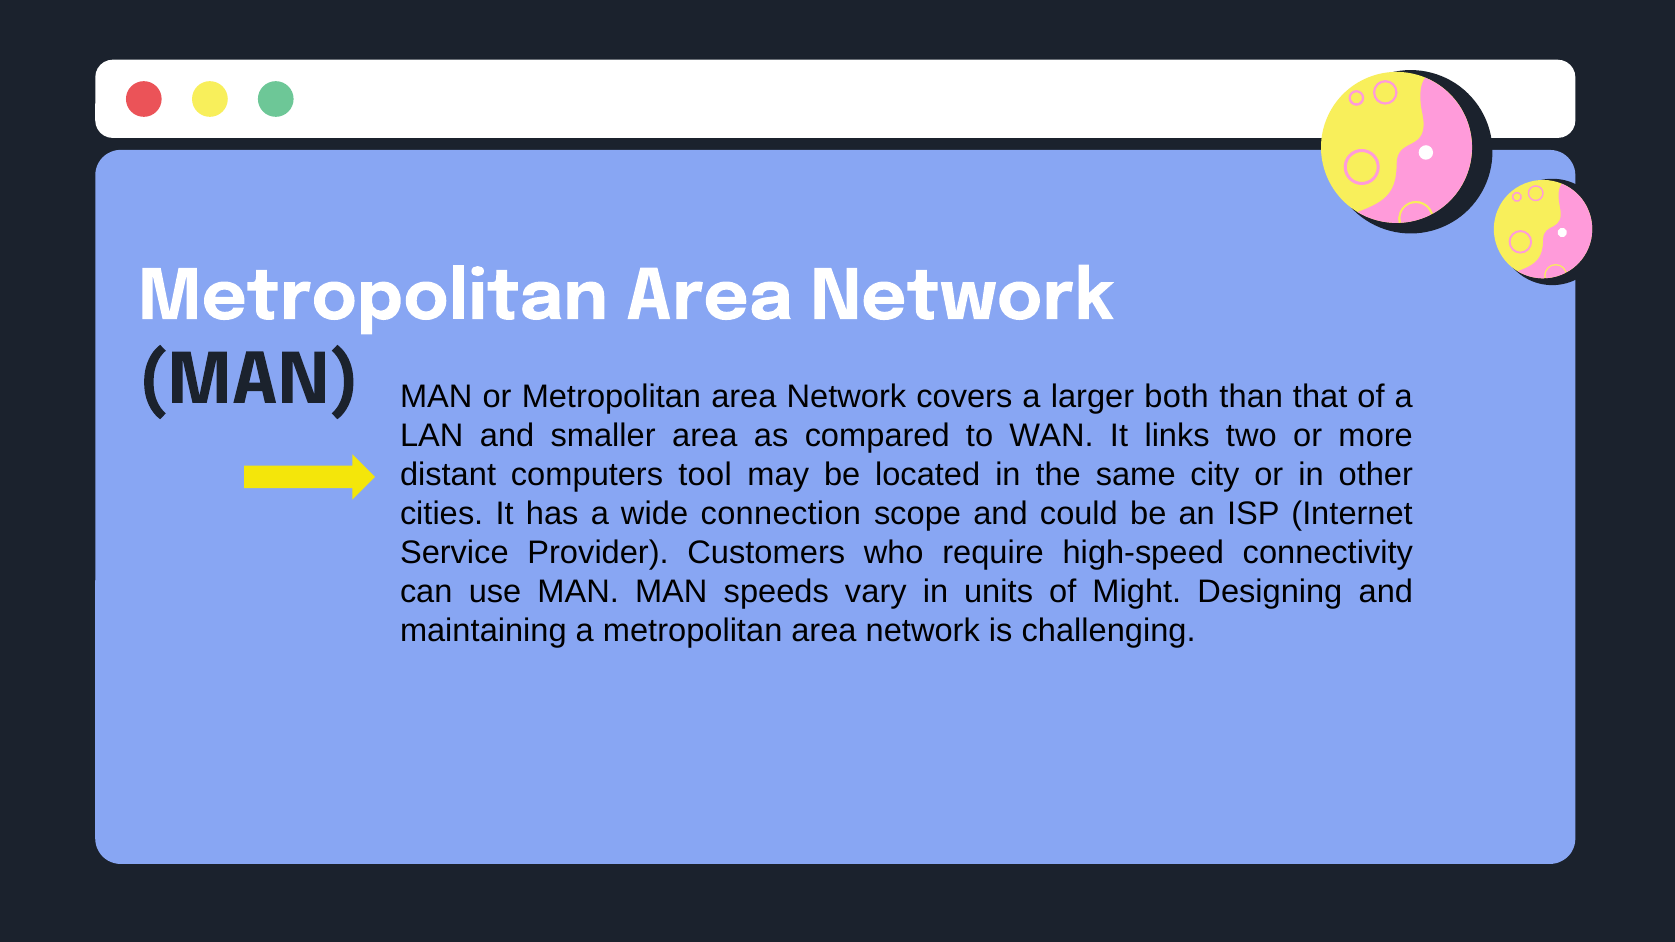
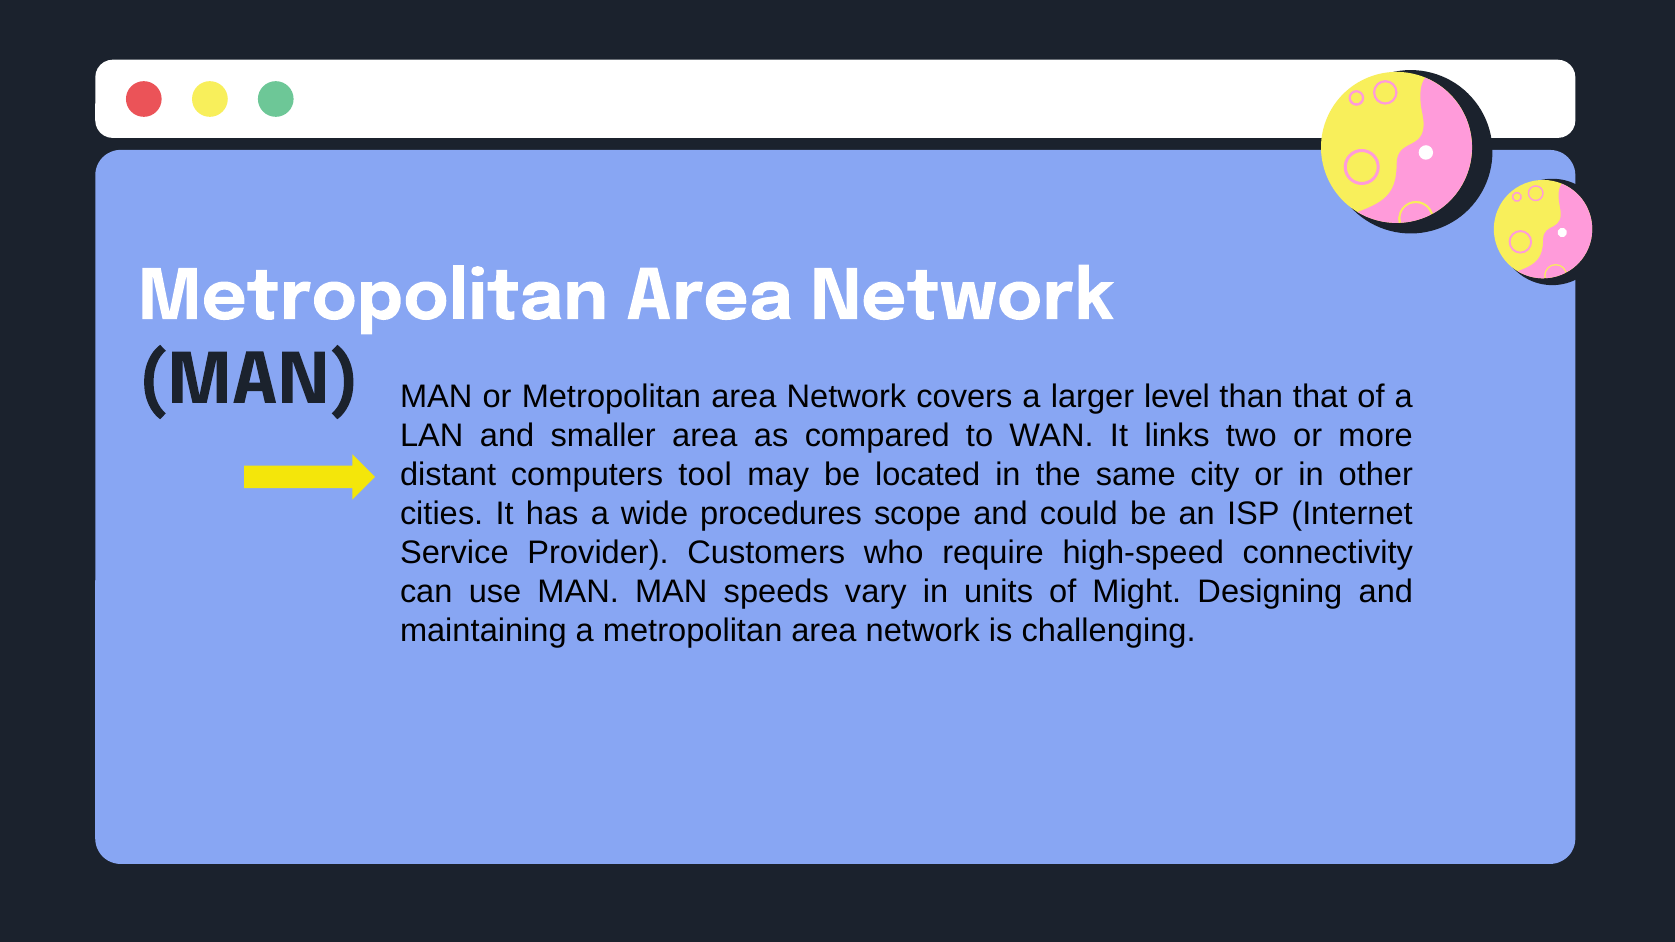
both: both -> level (1177, 397)
connection: connection -> procedures (781, 514)
